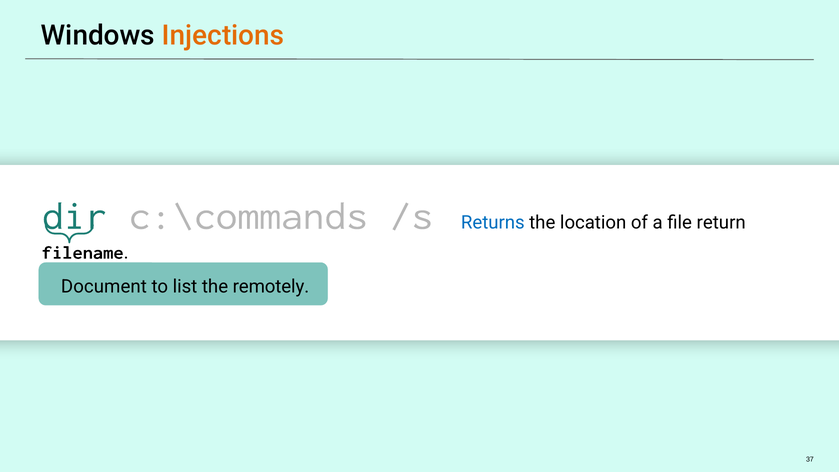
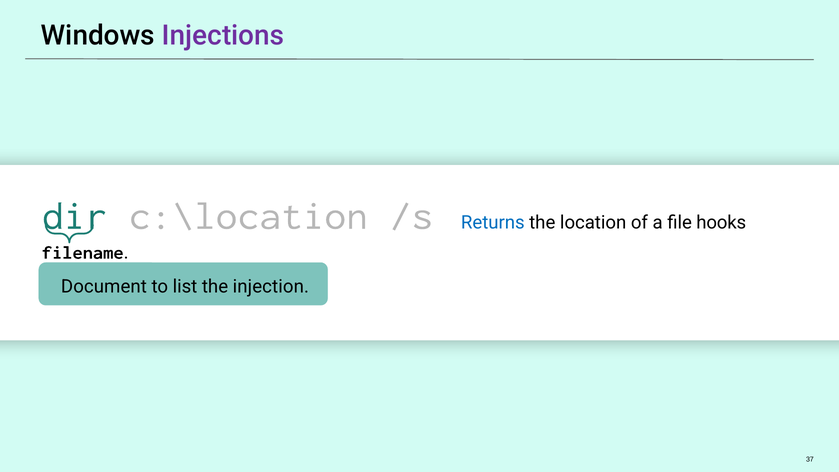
Injections colour: orange -> purple (223, 36)
c:\commands: c:\commands -> c:\location (248, 216)
return: return -> hooks (721, 223)
remotely: remotely -> injection (271, 287)
